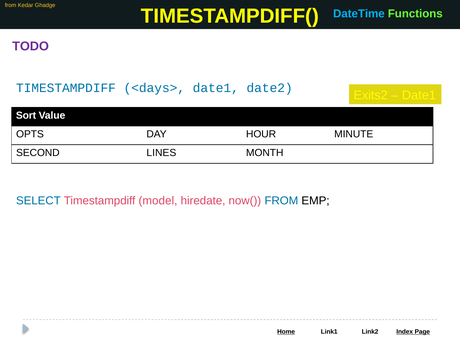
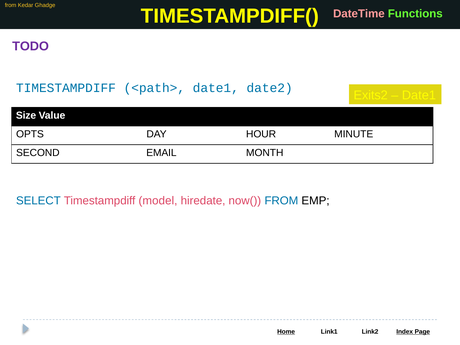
DateTime colour: light blue -> pink (359, 14)
<days>: <days> -> <path> (154, 88)
Sort: Sort -> Size (26, 115)
LINES: LINES -> EMAIL (161, 153)
